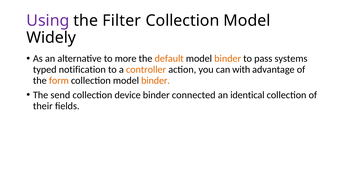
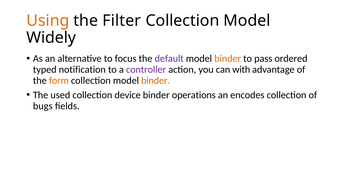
Using colour: purple -> orange (48, 21)
more: more -> focus (126, 59)
default colour: orange -> purple (169, 59)
systems: systems -> ordered (291, 59)
controller colour: orange -> purple (146, 70)
send: send -> used (60, 95)
connected: connected -> operations (194, 95)
identical: identical -> encodes (247, 95)
their: their -> bugs (43, 106)
